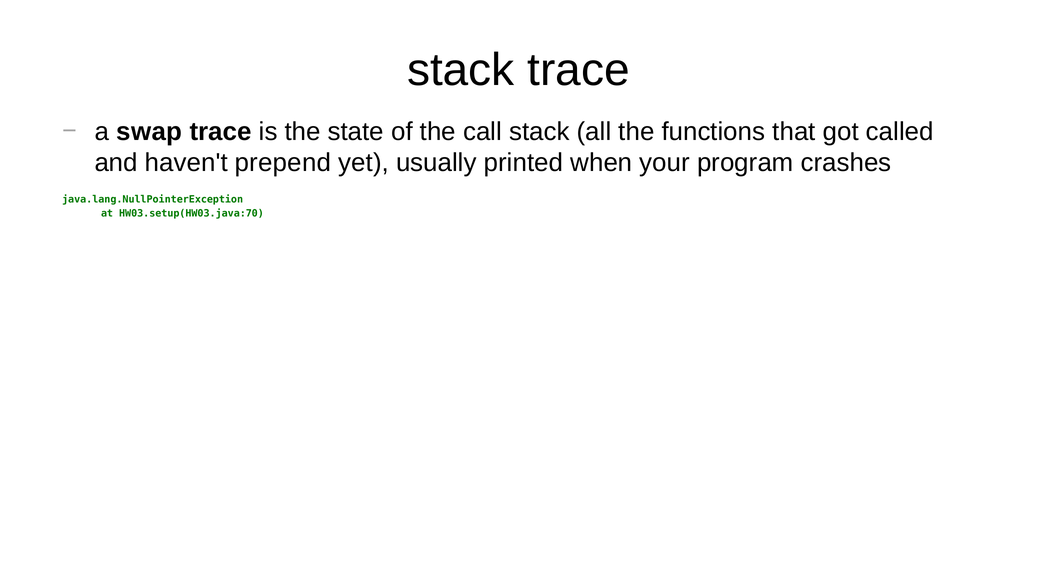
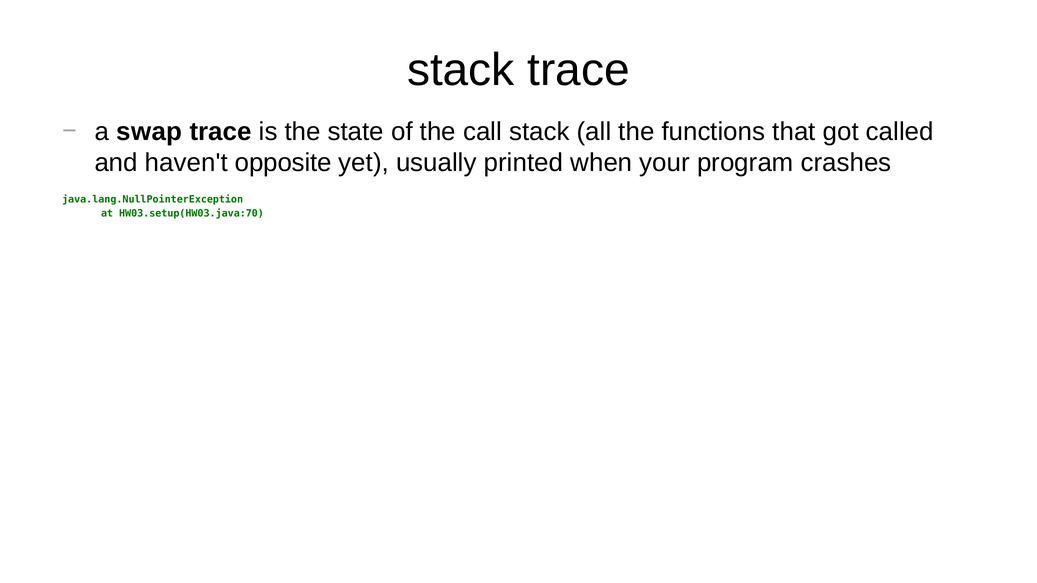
prepend: prepend -> opposite (283, 163)
